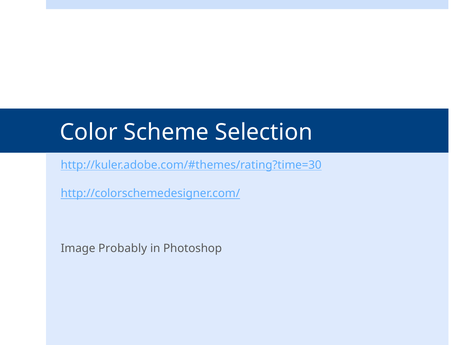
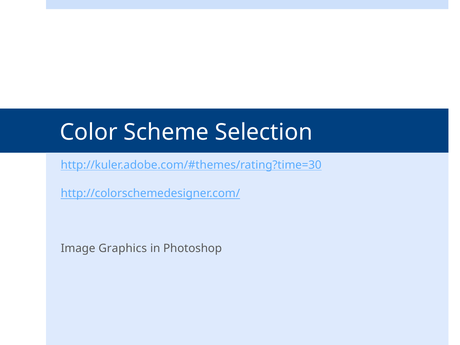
Probably: Probably -> Graphics (123, 248)
